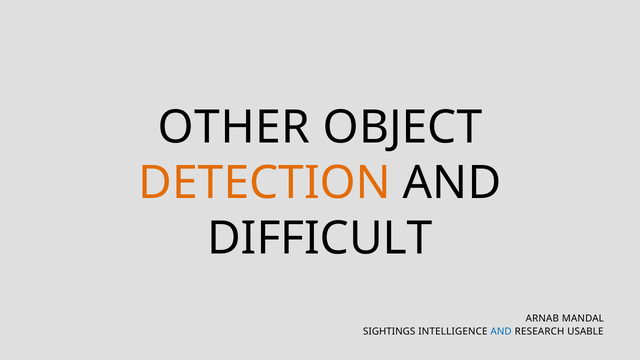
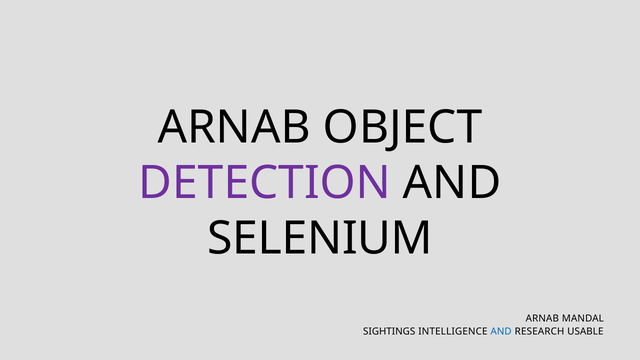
OTHER: OTHER -> ARNAB (234, 128)
DETECTION colour: orange -> purple (265, 183)
DIFFICULT: DIFFICULT -> SELENIUM (320, 239)
